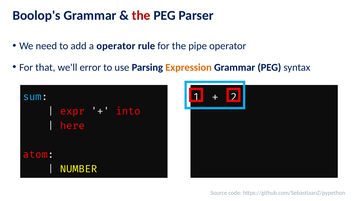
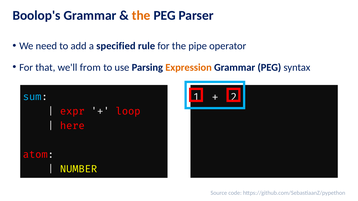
the colour: red -> orange (141, 15)
a operator: operator -> specified (116, 46)
error: error -> from (90, 67)
into: into -> loop (128, 111)
